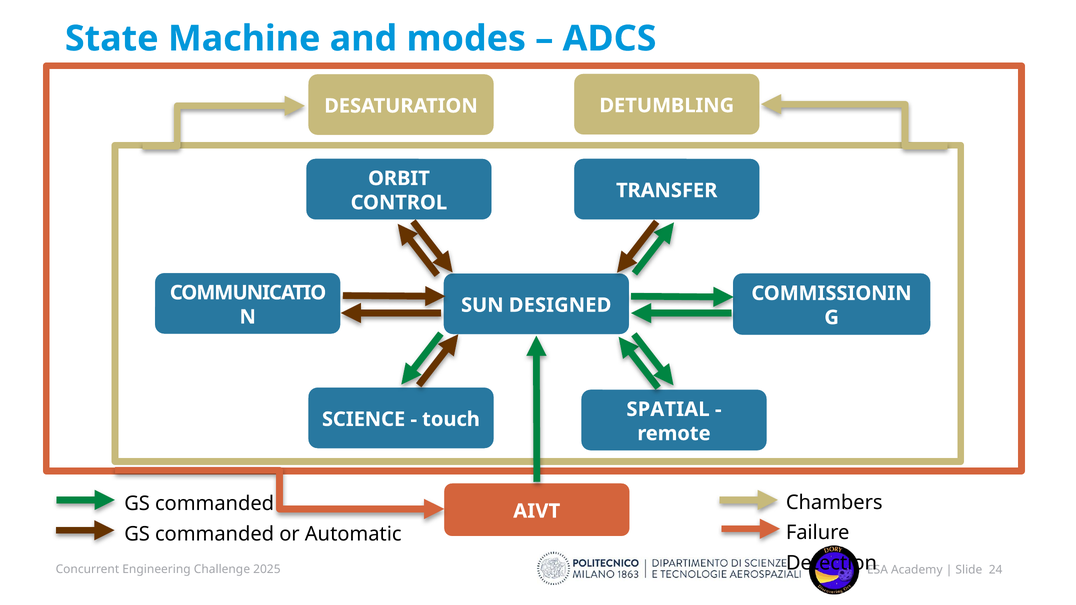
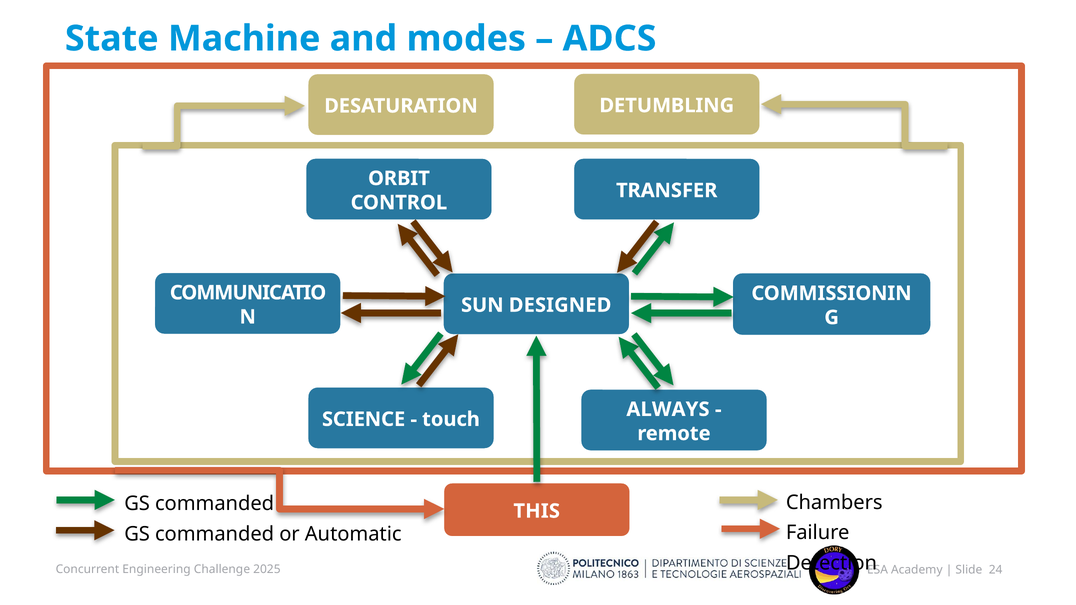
SPATIAL: SPATIAL -> ALWAYS (668, 410)
AIVT: AIVT -> THIS (537, 511)
